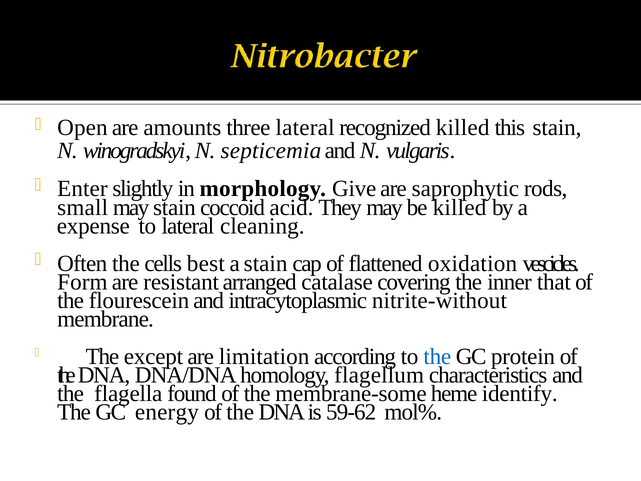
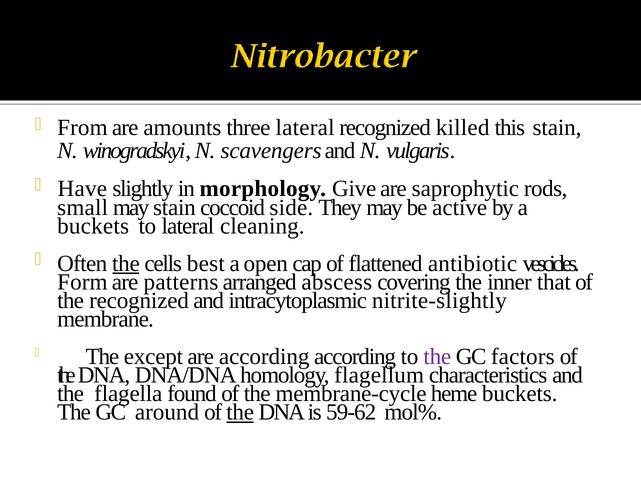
Open: Open -> From (82, 127)
septicemia: septicemia -> scavengers (271, 151)
Enter: Enter -> Have (82, 189)
acid: acid -> side (291, 207)
be killed: killed -> active (460, 207)
expense: expense -> buckets (93, 226)
the underline: none -> present (126, 263)
a stain: stain -> open (266, 263)
oxidation: oxidation -> antibiotic (473, 263)
resistant: resistant -> patterns (181, 282)
catalase: catalase -> abscess (337, 282)
the flourescein: flourescein -> recognized (139, 300)
nitrite-without: nitrite-without -> nitrite-slightly (439, 300)
are limitation: limitation -> according (264, 356)
the colour: blue -> purple (437, 356)
protein: protein -> factors (523, 356)
membrane-some: membrane-some -> membrane-cycle (351, 393)
heme identify: identify -> buckets (520, 393)
energy: energy -> around (167, 412)
the underline: none -> present (240, 412)
